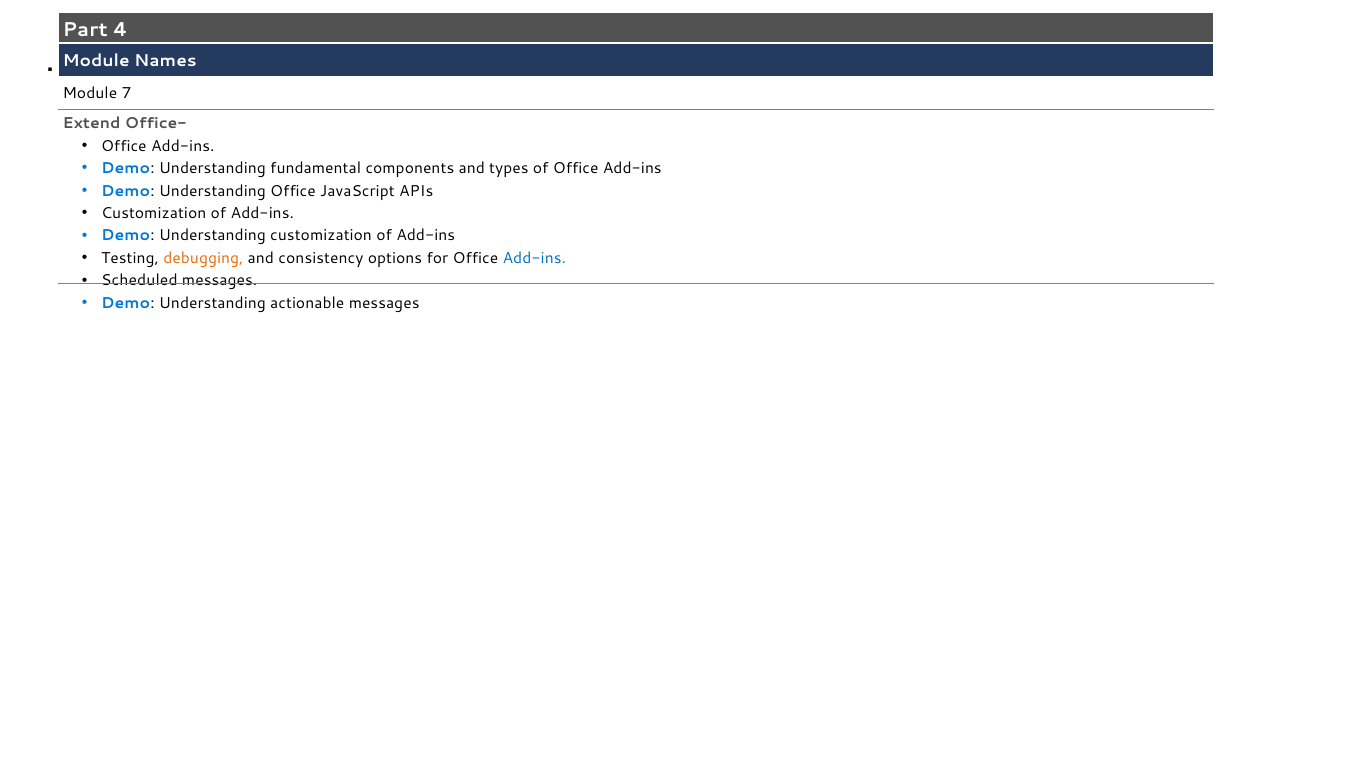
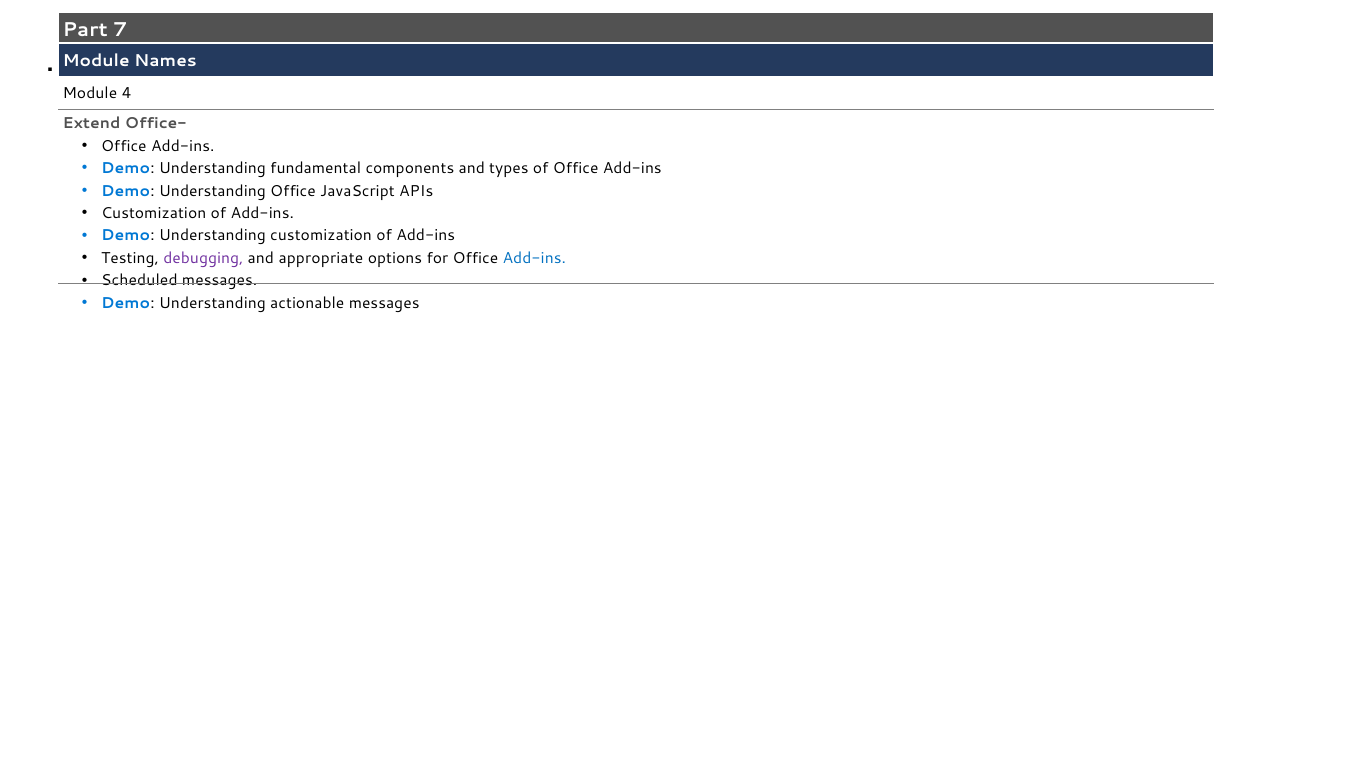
4: 4 -> 7 (120, 30)
7: 7 -> 4 (127, 94)
debugging colour: orange -> purple (203, 258)
consistency: consistency -> appropriate (321, 258)
